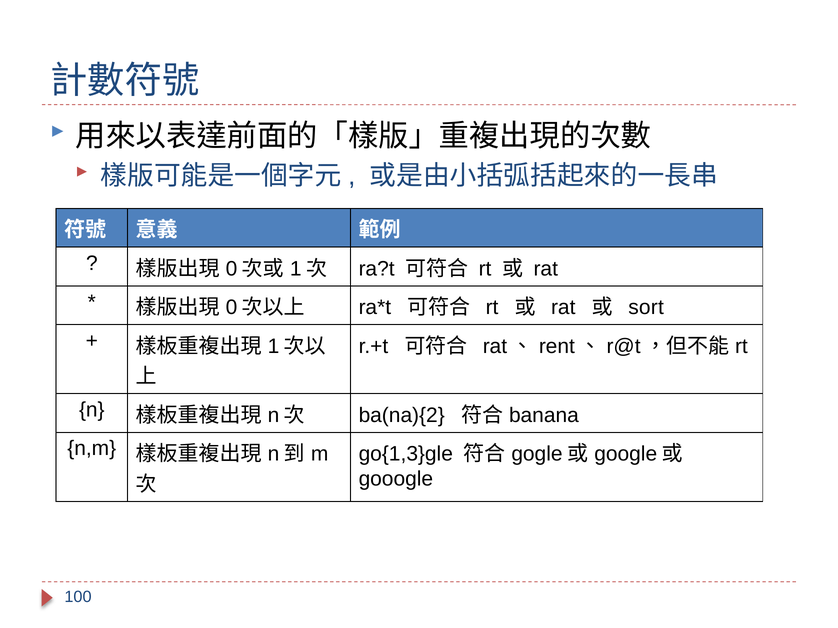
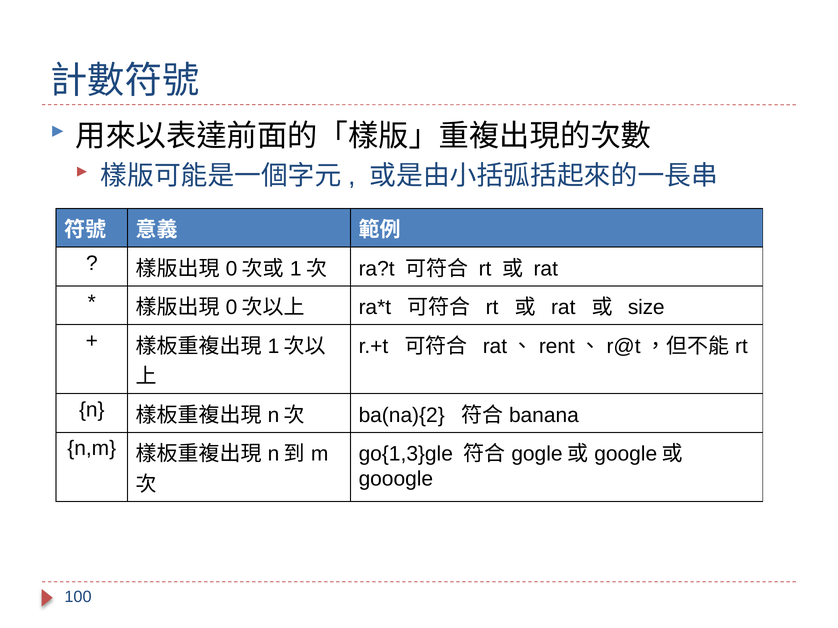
sort: sort -> size (646, 308)
